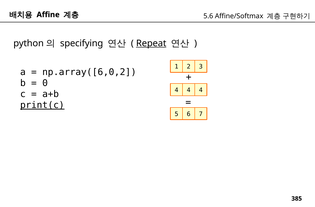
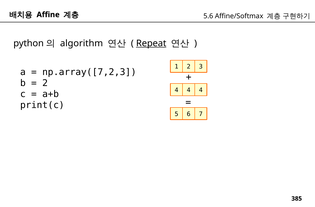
specifying: specifying -> algorithm (82, 43)
np.array([6,0,2: np.array([6,0,2 -> np.array([7,2,3 (89, 72)
0: 0 -> 2 (45, 83)
print(c underline: present -> none (42, 105)
